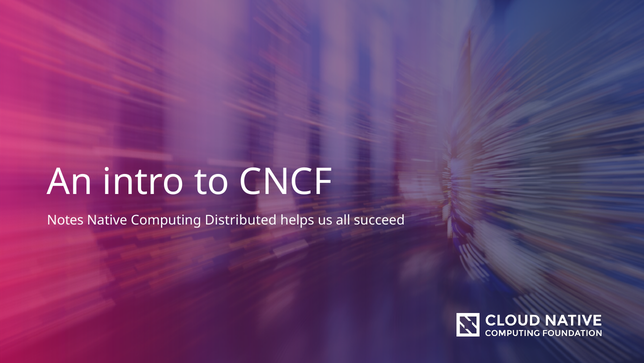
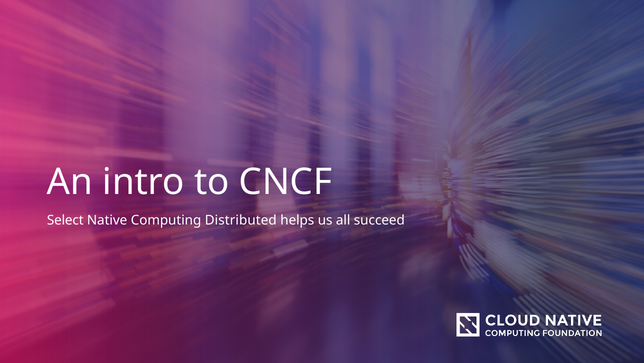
Notes: Notes -> Select (65, 220)
